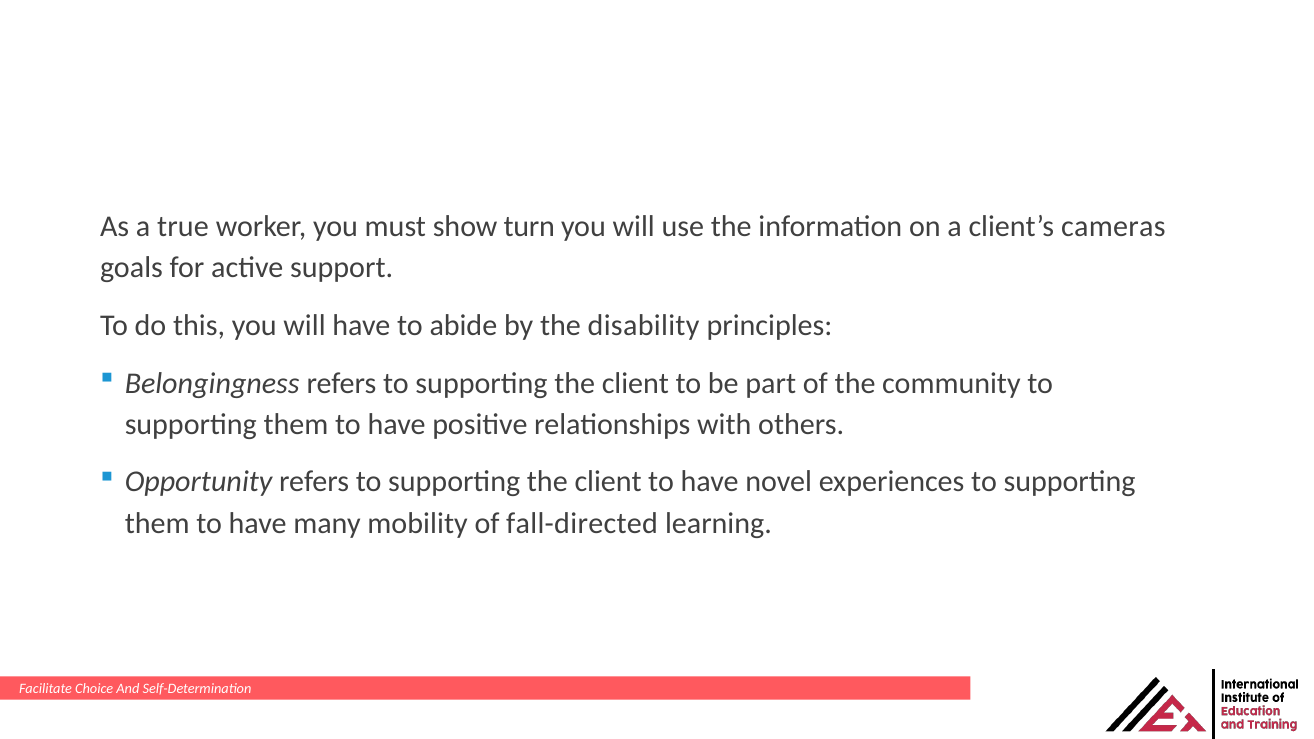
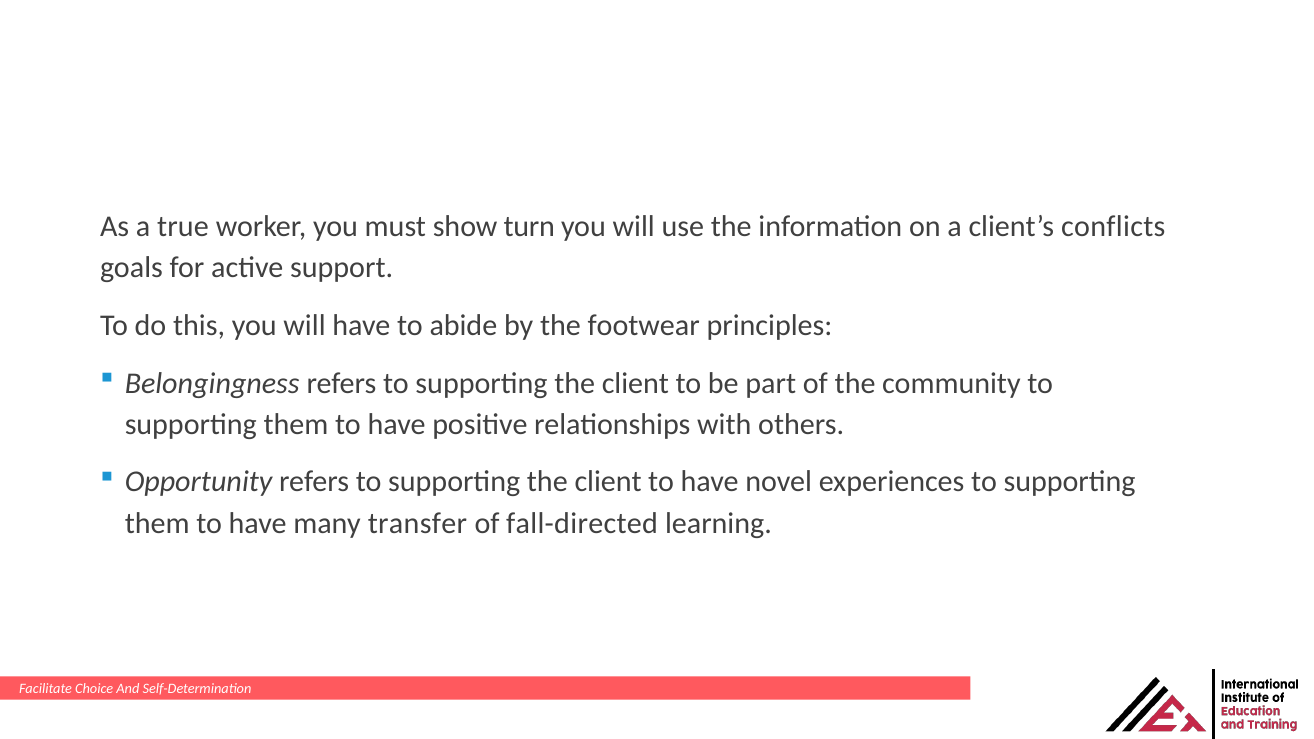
cameras: cameras -> conflicts (1113, 227)
disability: disability -> footwear (644, 326)
mobility: mobility -> transfer (417, 523)
